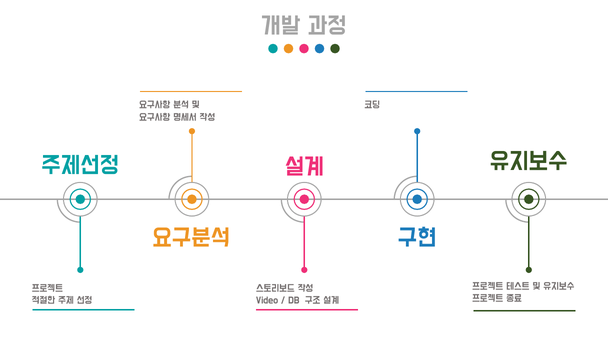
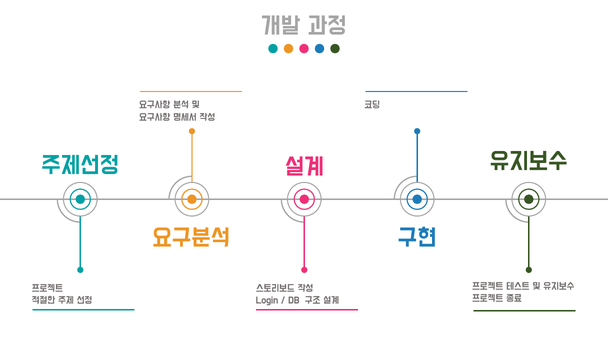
Video: Video -> Login (267, 301)
